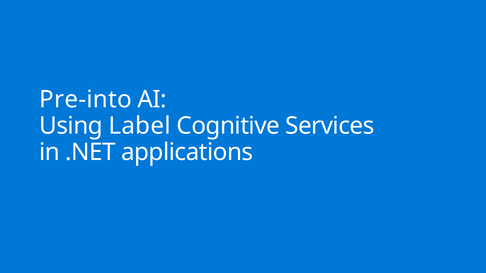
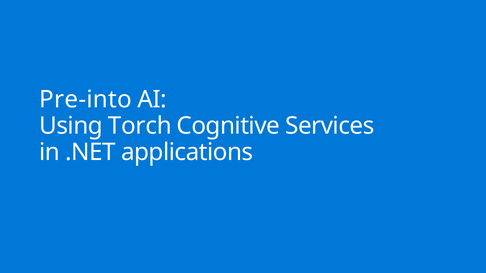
Label: Label -> Torch (140, 126)
